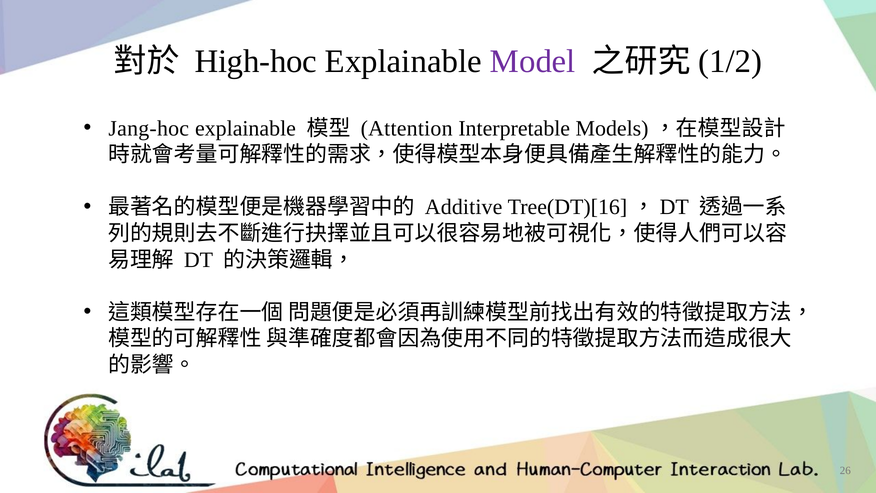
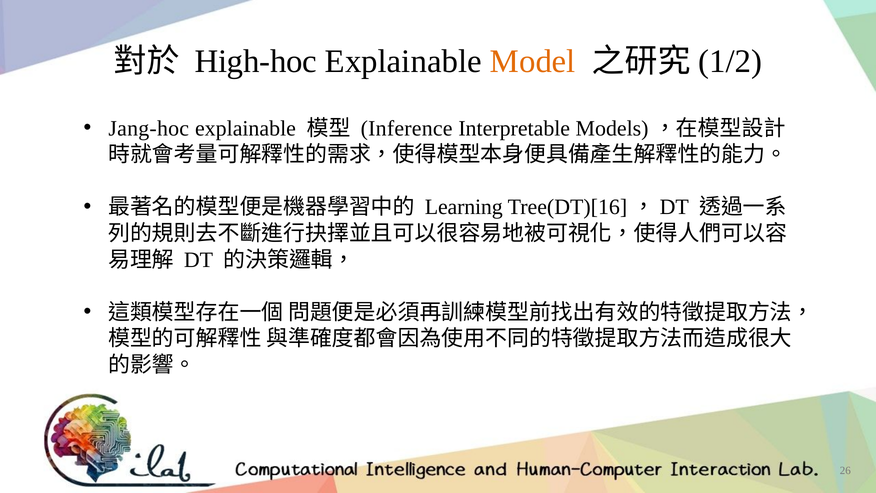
Model colour: purple -> orange (533, 61)
Attention: Attention -> Inference (407, 128)
Additive: Additive -> Learning (464, 207)
